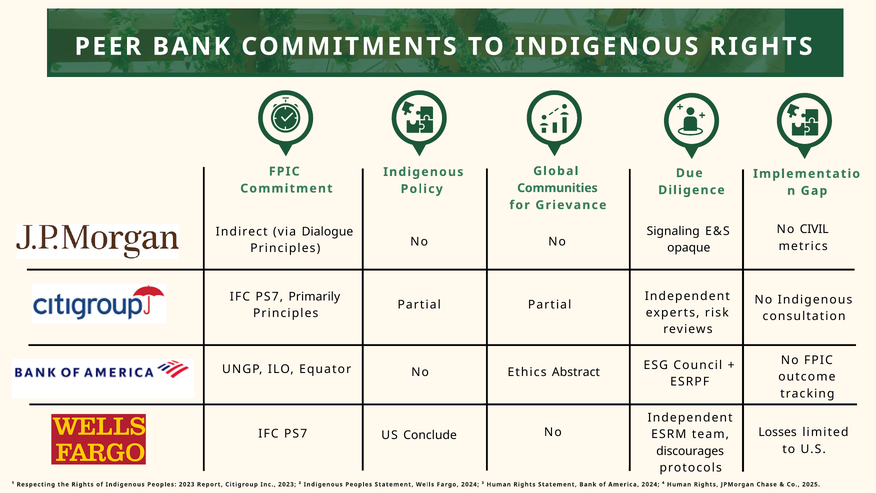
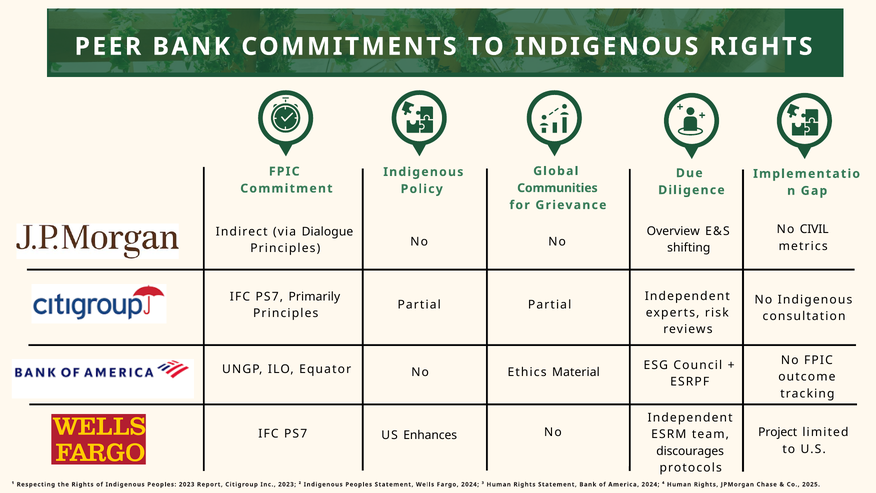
Signaling: Signaling -> Overview (673, 231)
opaque: opaque -> shifting (689, 248)
Abstract: Abstract -> Material (576, 372)
Losses: Losses -> Project (778, 432)
Conclude: Conclude -> Enhances (430, 435)
